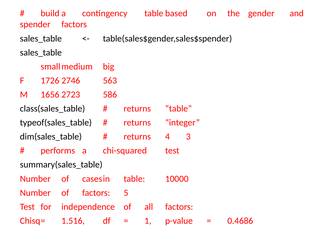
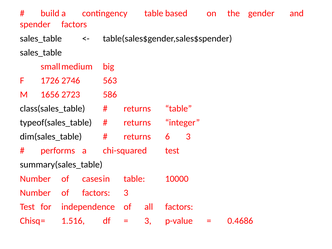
4: 4 -> 6 (167, 137)
factors 5: 5 -> 3 (126, 193)
1: 1 -> 3 (148, 221)
